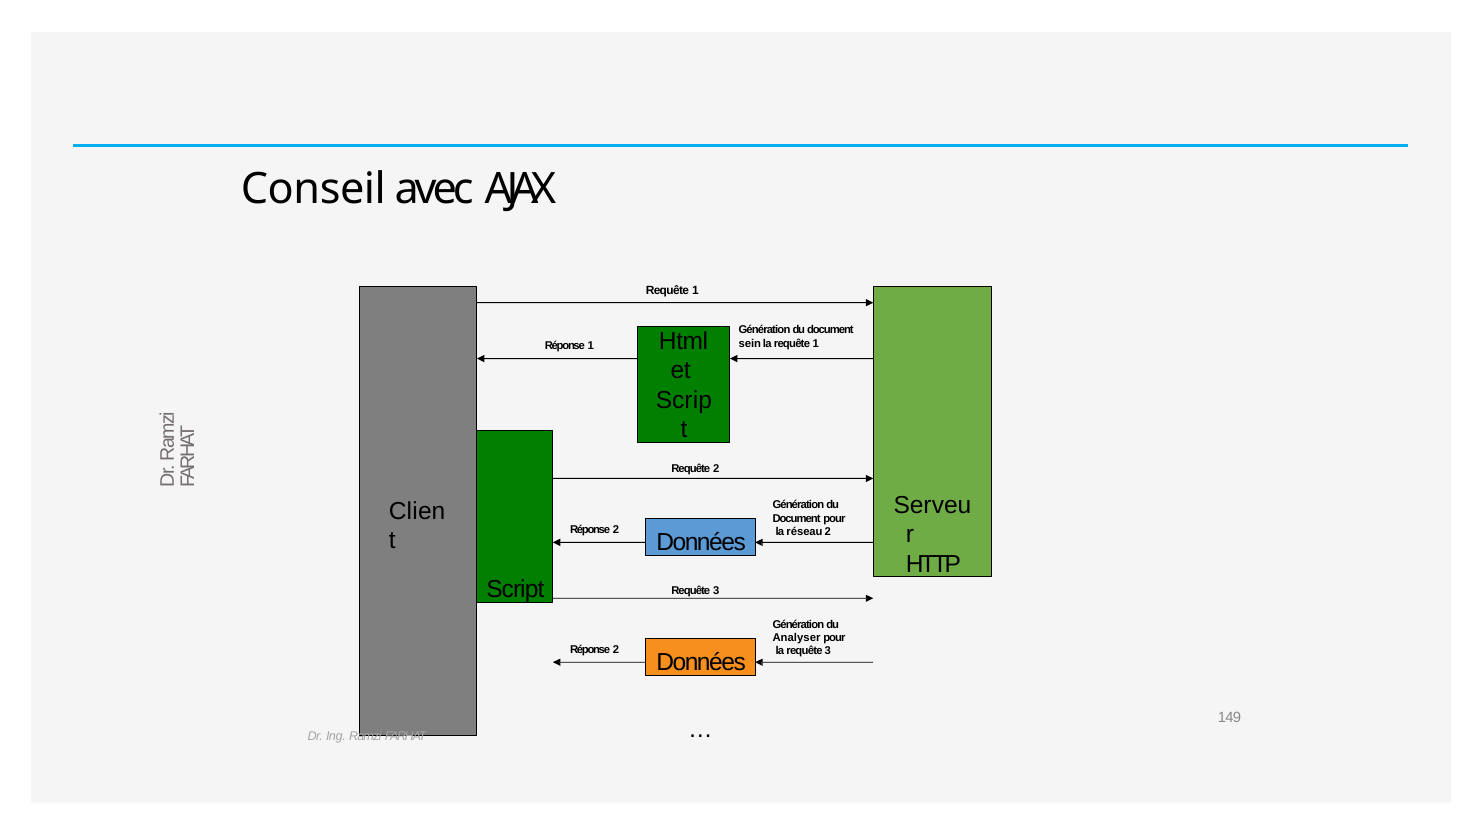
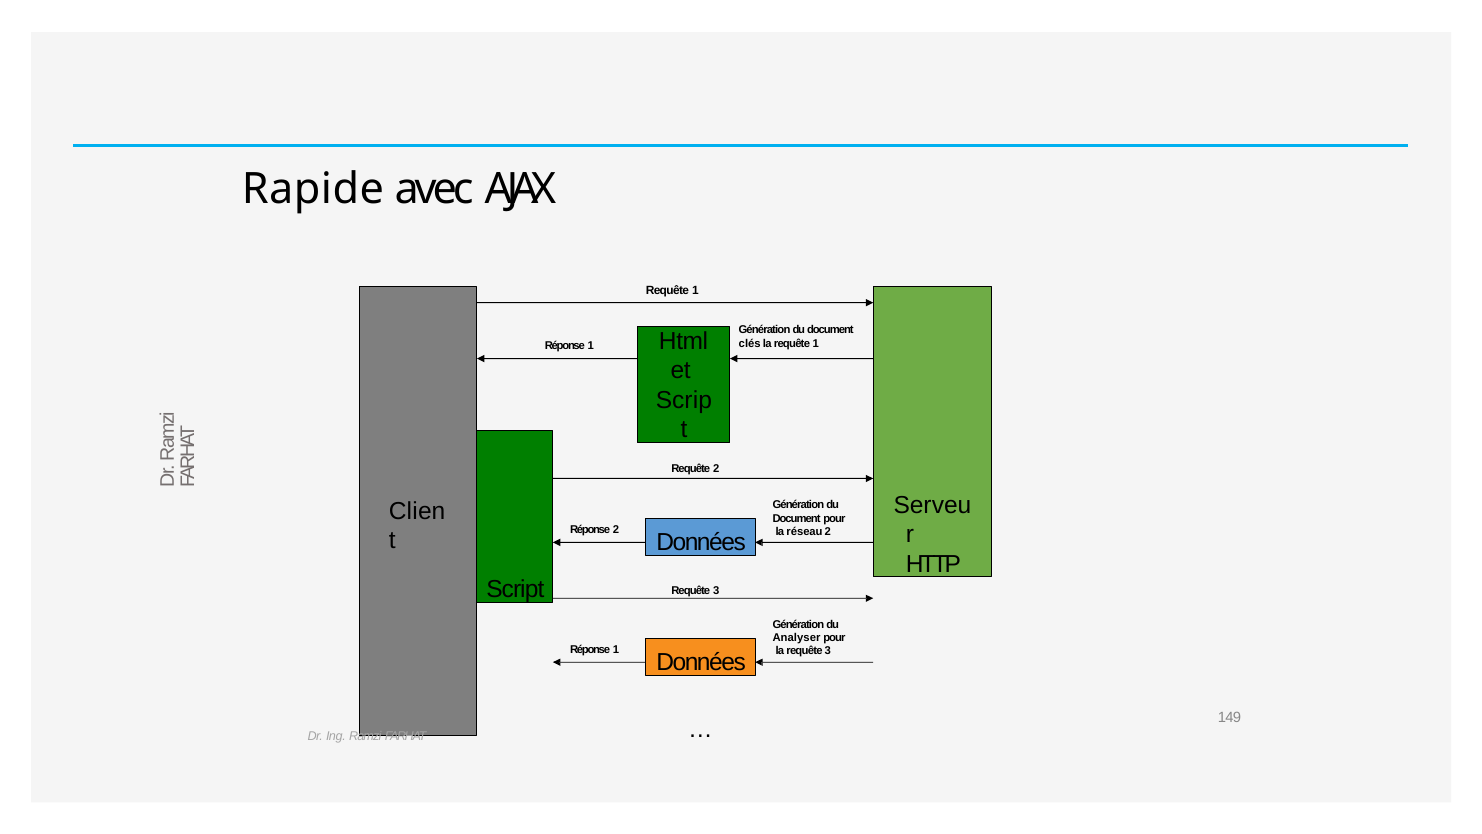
Conseil: Conseil -> Rapide (313, 189)
sein: sein -> clés (750, 343)
2: 2 -> 1 (616, 649)
